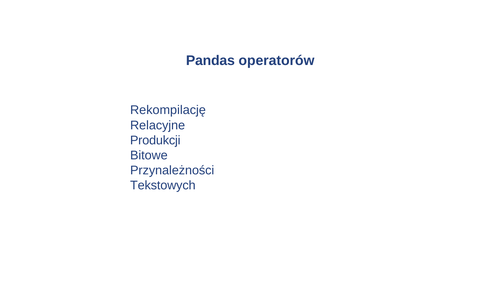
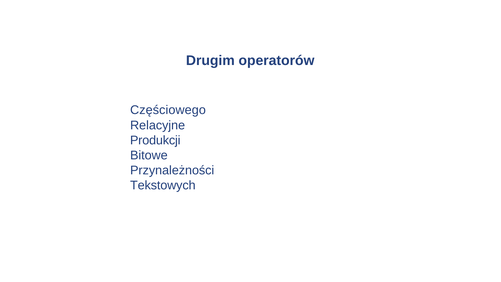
Pandas: Pandas -> Drugim (210, 61)
Rekompilację: Rekompilację -> Częściowego (168, 110)
